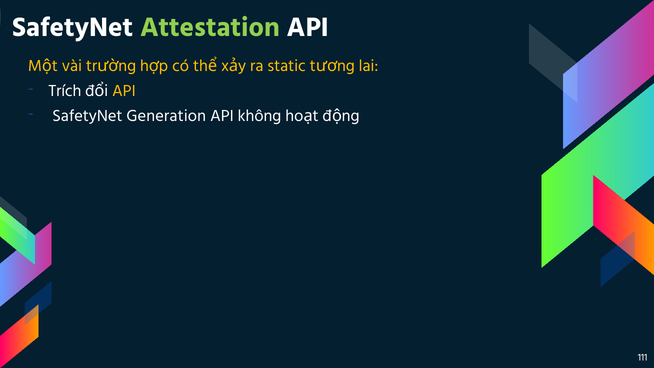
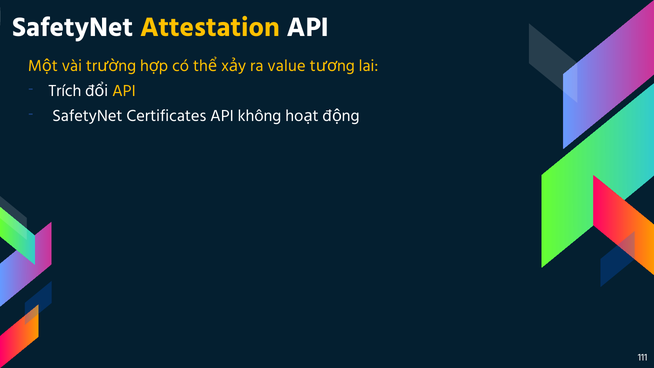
Attestation colour: light green -> yellow (210, 27)
static: static -> value (286, 66)
Generation: Generation -> Certificates (166, 116)
